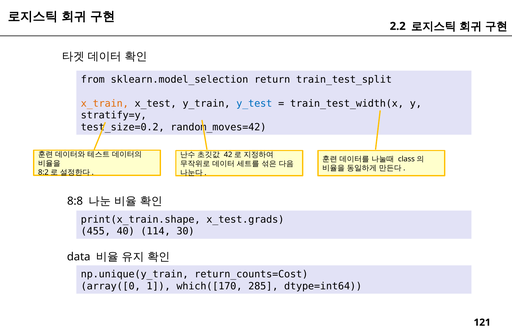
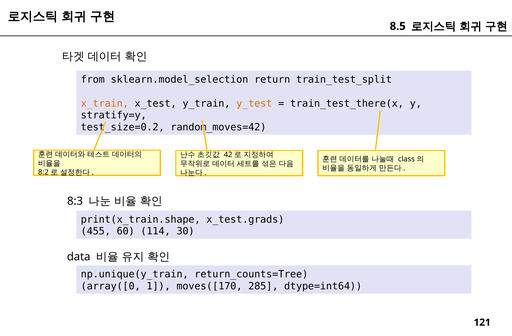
2.2: 2.2 -> 8.5 (398, 26)
y_test colour: blue -> orange (254, 103)
train_test_width(x: train_test_width(x -> train_test_there(x (347, 103)
8:8: 8:8 -> 8:3 (75, 201)
40: 40 -> 60 (126, 232)
return_counts=Cost: return_counts=Cost -> return_counts=Tree (251, 274)
which([170: which([170 -> moves([170 (209, 286)
